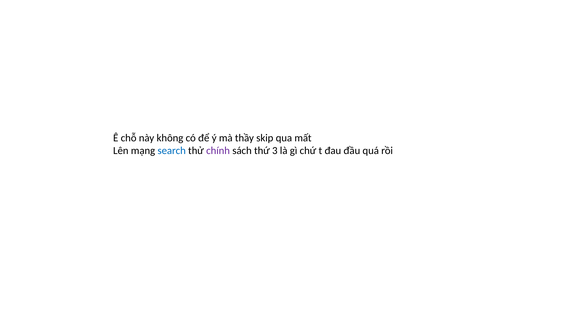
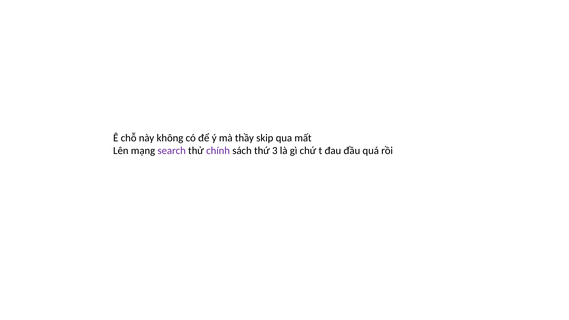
search colour: blue -> purple (172, 151)
